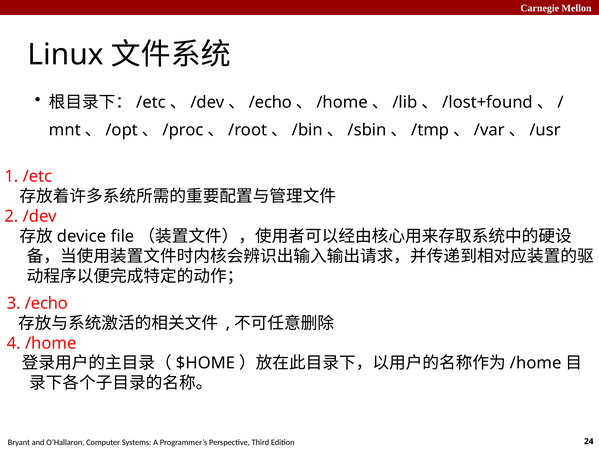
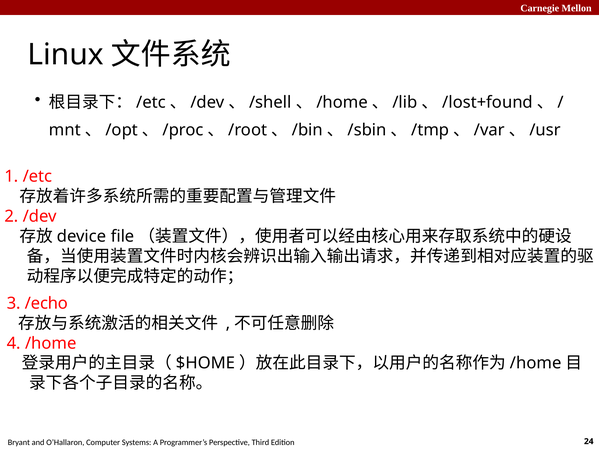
/echo: /echo -> /shell (270, 102)
